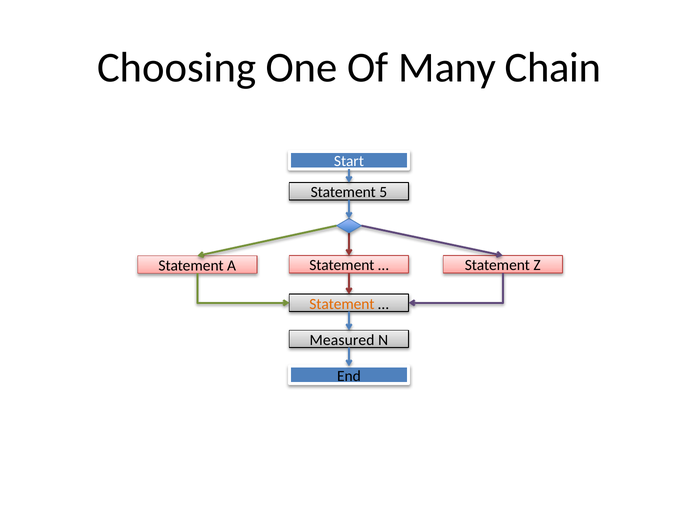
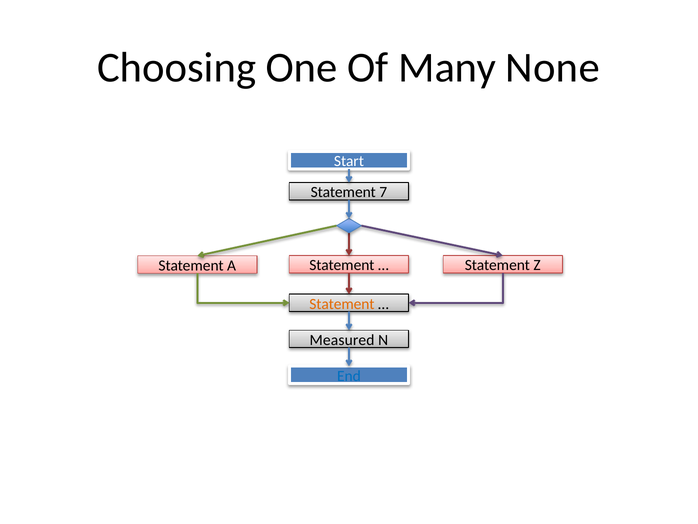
Chain: Chain -> None (553, 68)
5: 5 -> 7 (383, 192)
End colour: black -> blue (349, 376)
